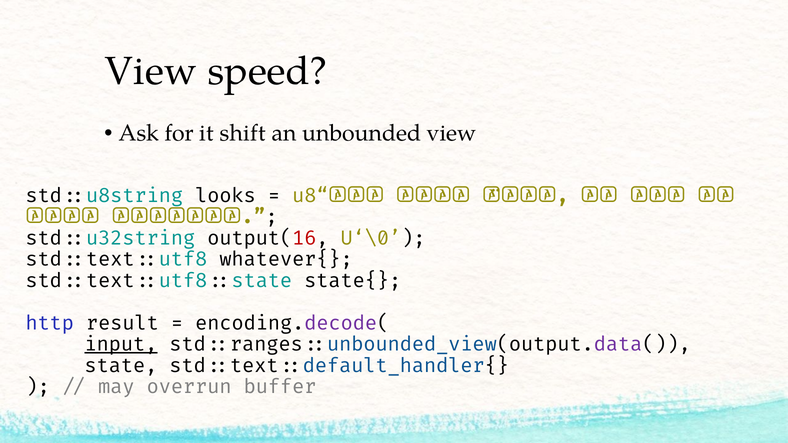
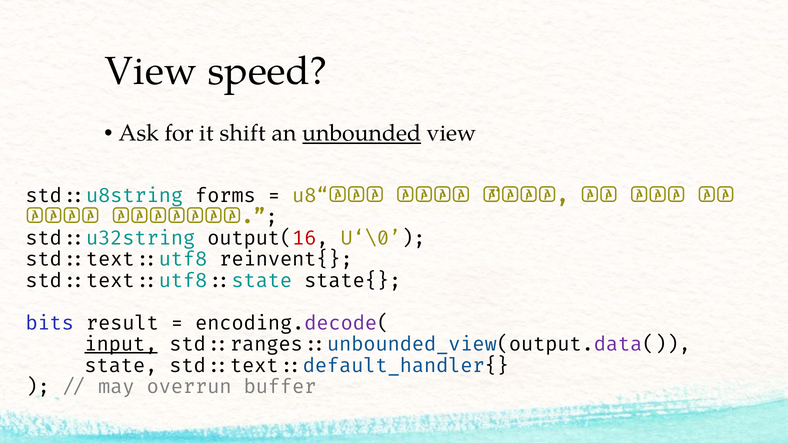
unbounded underline: none -> present (362, 133)
looks: looks -> forms (225, 196)
whatever{: whatever{ -> reinvent{ (286, 260)
http: http -> bits (50, 323)
